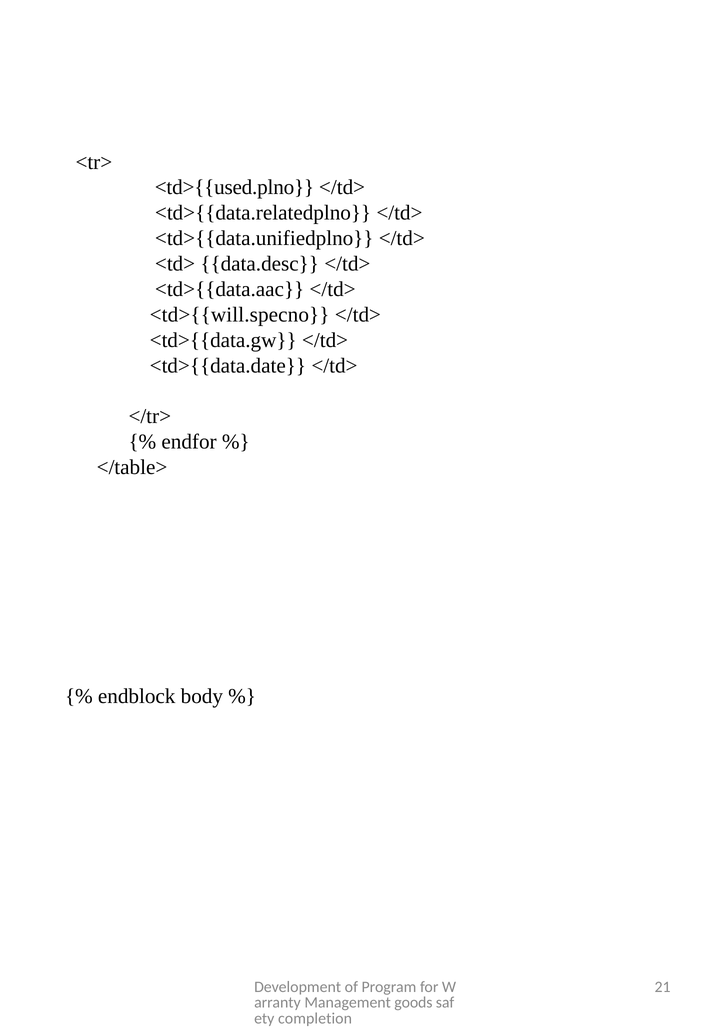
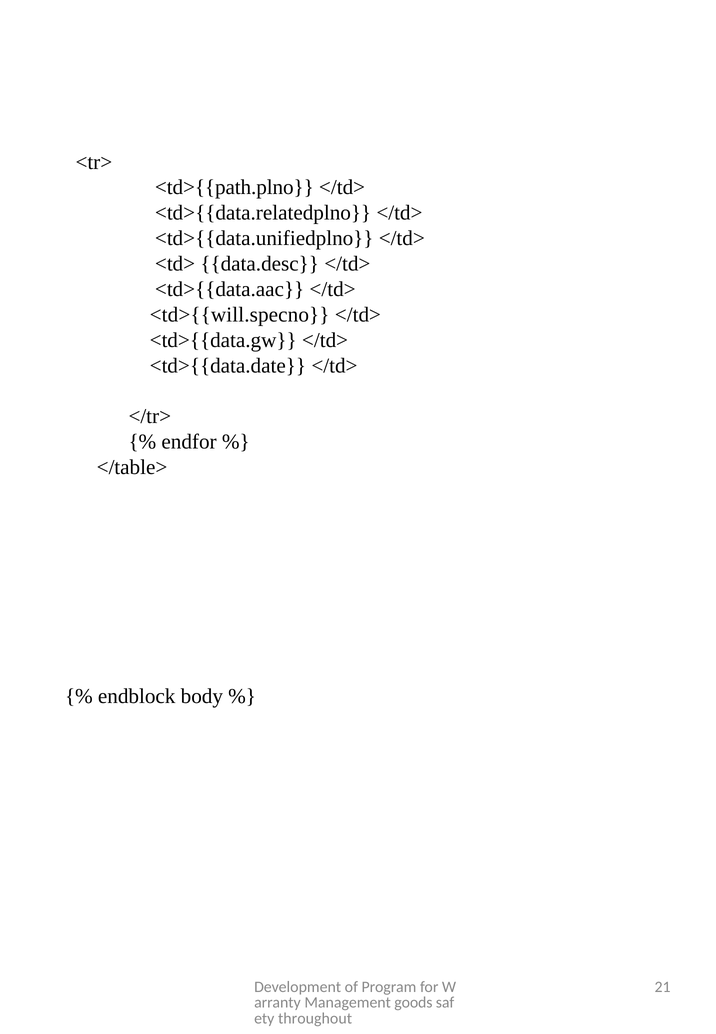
<td>{{used.plno: <td>{{used.plno -> <td>{{path.plno (234, 188)
completion: completion -> throughout (315, 1019)
